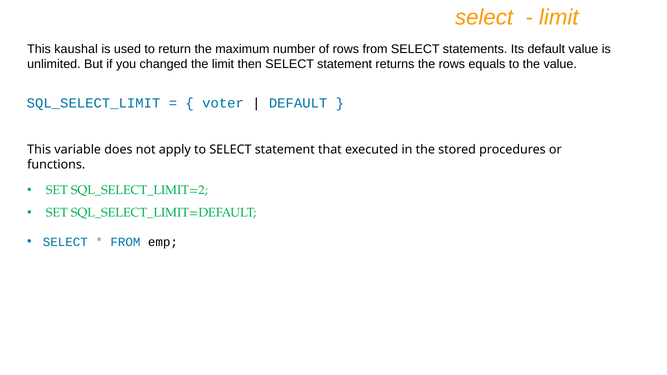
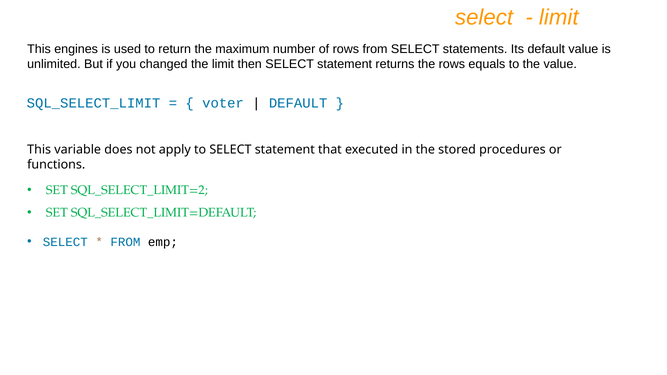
kaushal: kaushal -> engines (76, 49)
